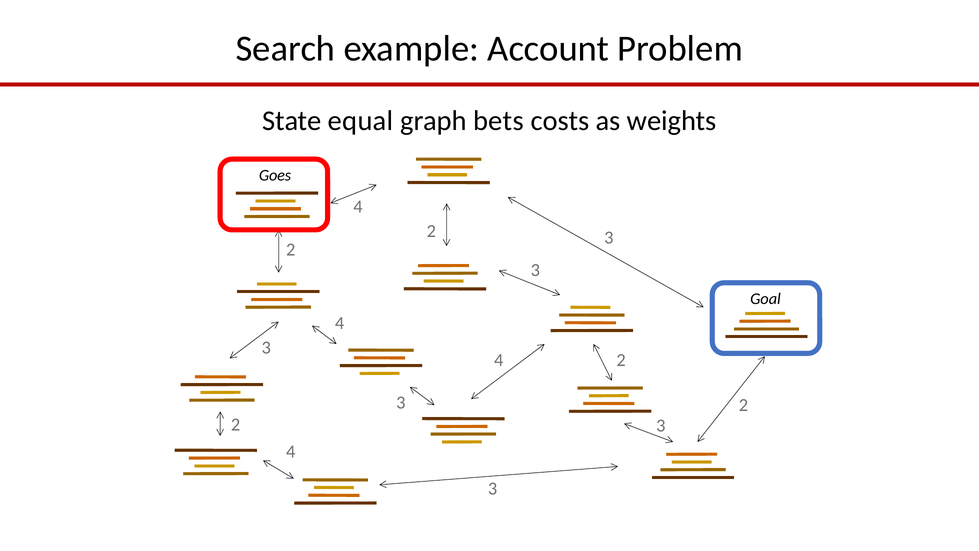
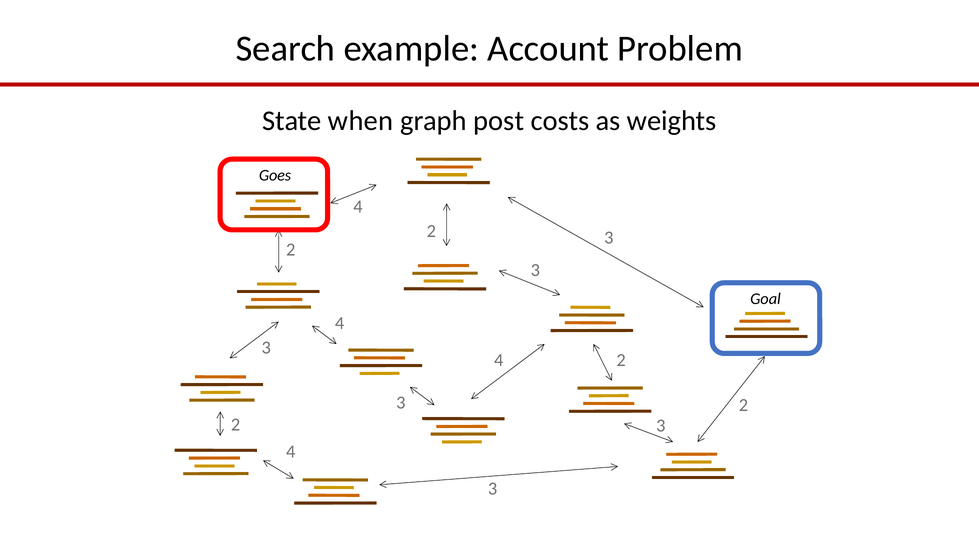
equal: equal -> when (361, 121)
bets: bets -> post (499, 121)
